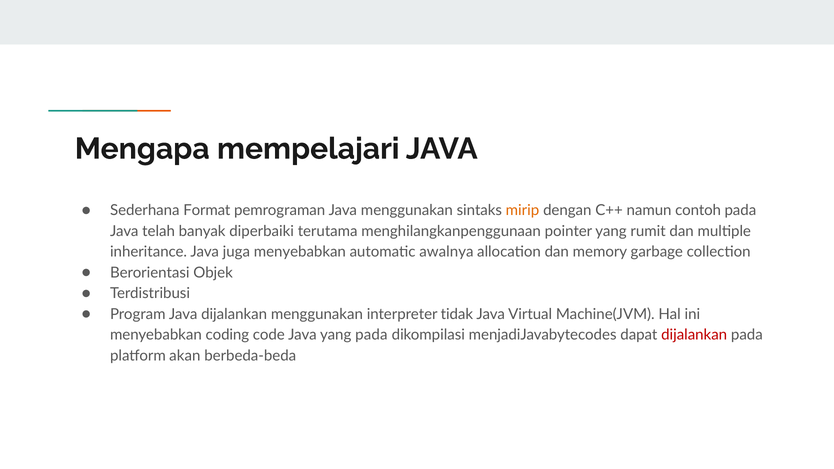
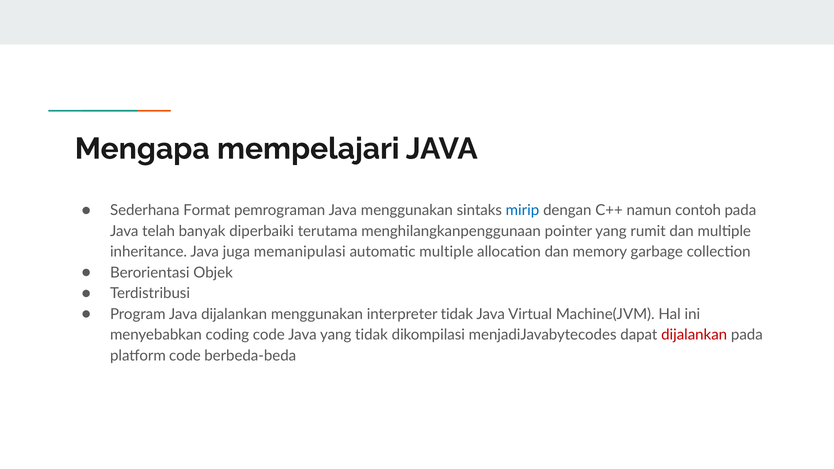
mirip colour: orange -> blue (522, 210)
juga menyebabkan: menyebabkan -> memanipulasi (300, 252)
automatic awalnya: awalnya -> multiple (446, 252)
yang pada: pada -> tidak (371, 335)
platform akan: akan -> code (185, 356)
